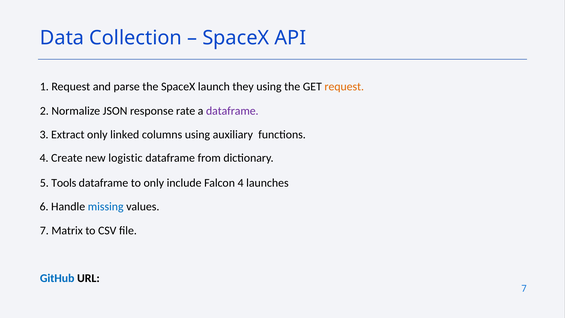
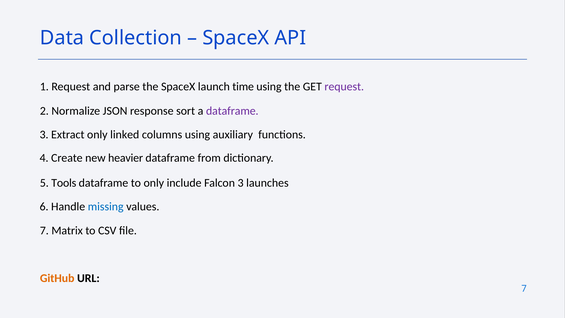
they: they -> time (243, 87)
request colour: orange -> purple (344, 87)
rate: rate -> sort (186, 111)
logistic: logistic -> heavier (126, 158)
Falcon 4: 4 -> 3 (241, 183)
GitHub colour: blue -> orange (57, 278)
